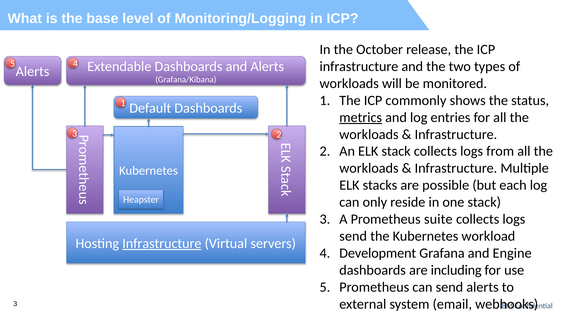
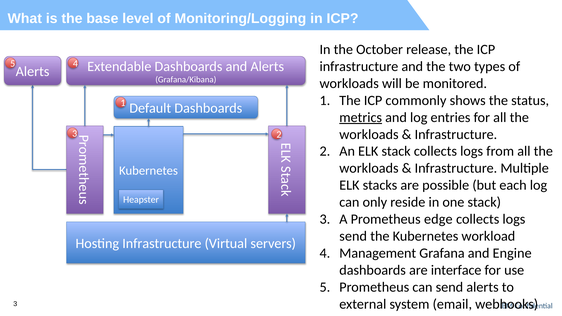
suite: suite -> edge (438, 219)
Infrastructure underline: present -> none (162, 244)
Development: Development -> Management (378, 253)
including: including -> interface (456, 270)
